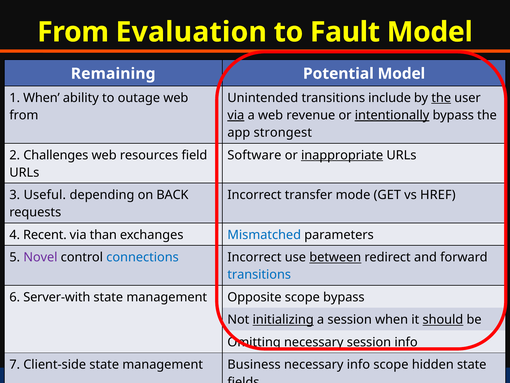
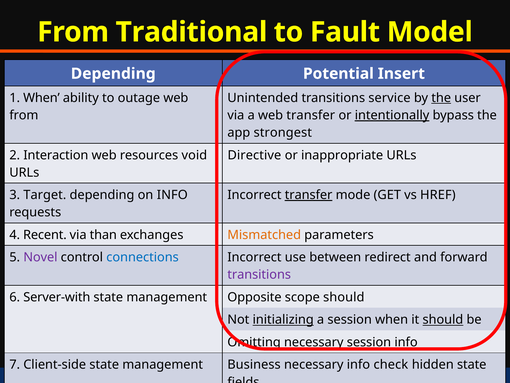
Evaluation: Evaluation -> Traditional (191, 32)
Remaining: Remaining -> Depending (113, 74)
Potential Model: Model -> Insert (401, 74)
include: include -> service (389, 98)
via underline: present -> none (236, 115)
web revenue: revenue -> transfer (311, 115)
Challenges: Challenges -> Interaction (56, 155)
field: field -> void (194, 155)
Software: Software -> Directive (254, 155)
inappropriate underline: present -> none (342, 155)
Useful: Useful -> Target (45, 195)
on BACK: BACK -> INFO (172, 195)
transfer underline: none -> present (309, 195)
Mismatched colour: blue -> orange (264, 235)
between underline: present -> none (335, 257)
transitions colour: blue -> purple (259, 274)
scope bypass: bypass -> should (344, 297)
info scope: scope -> check (391, 364)
